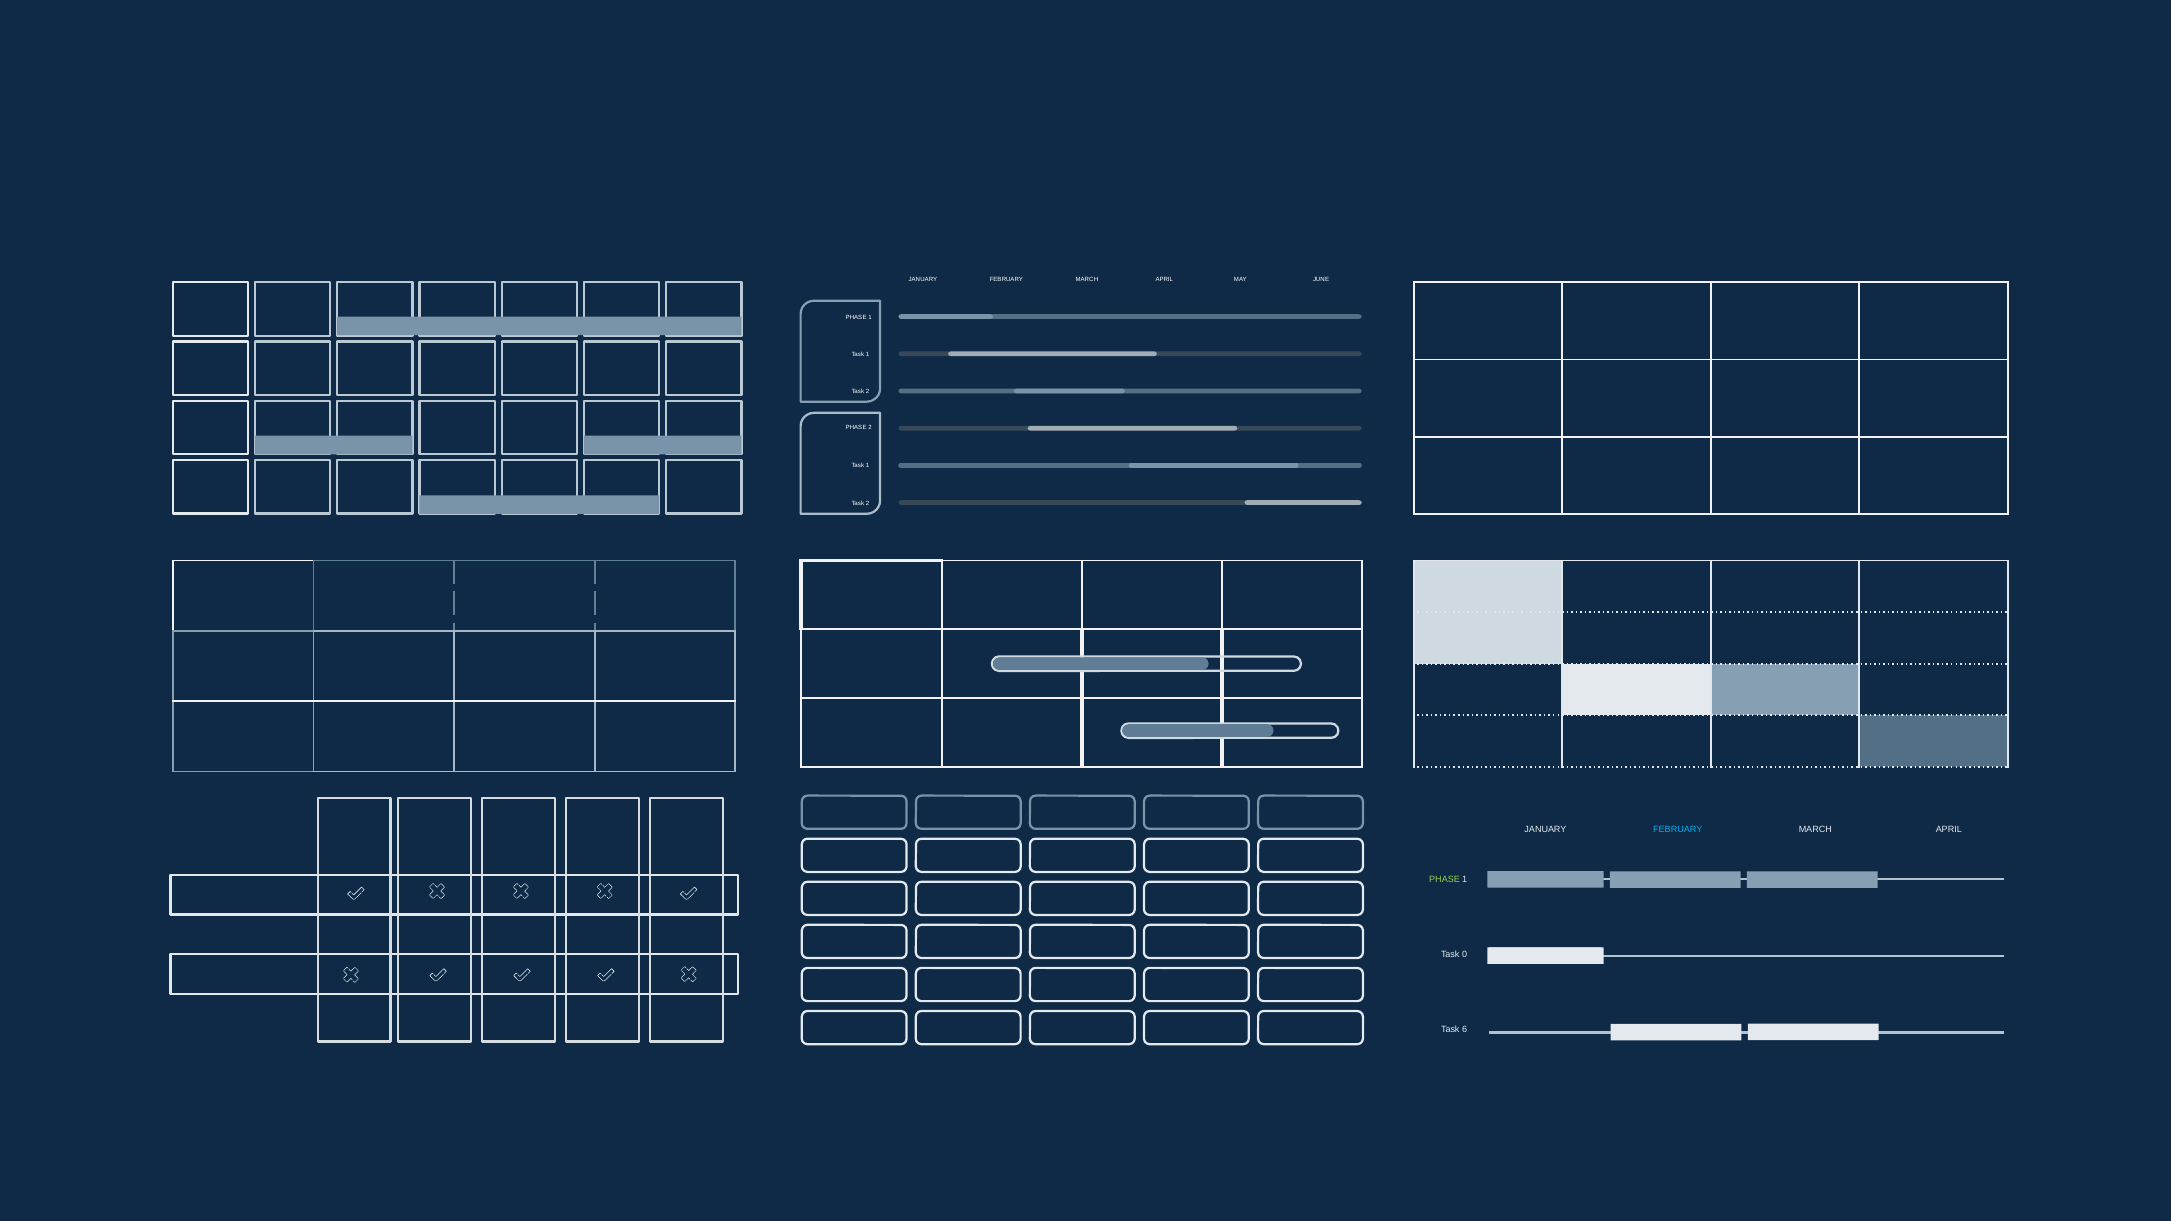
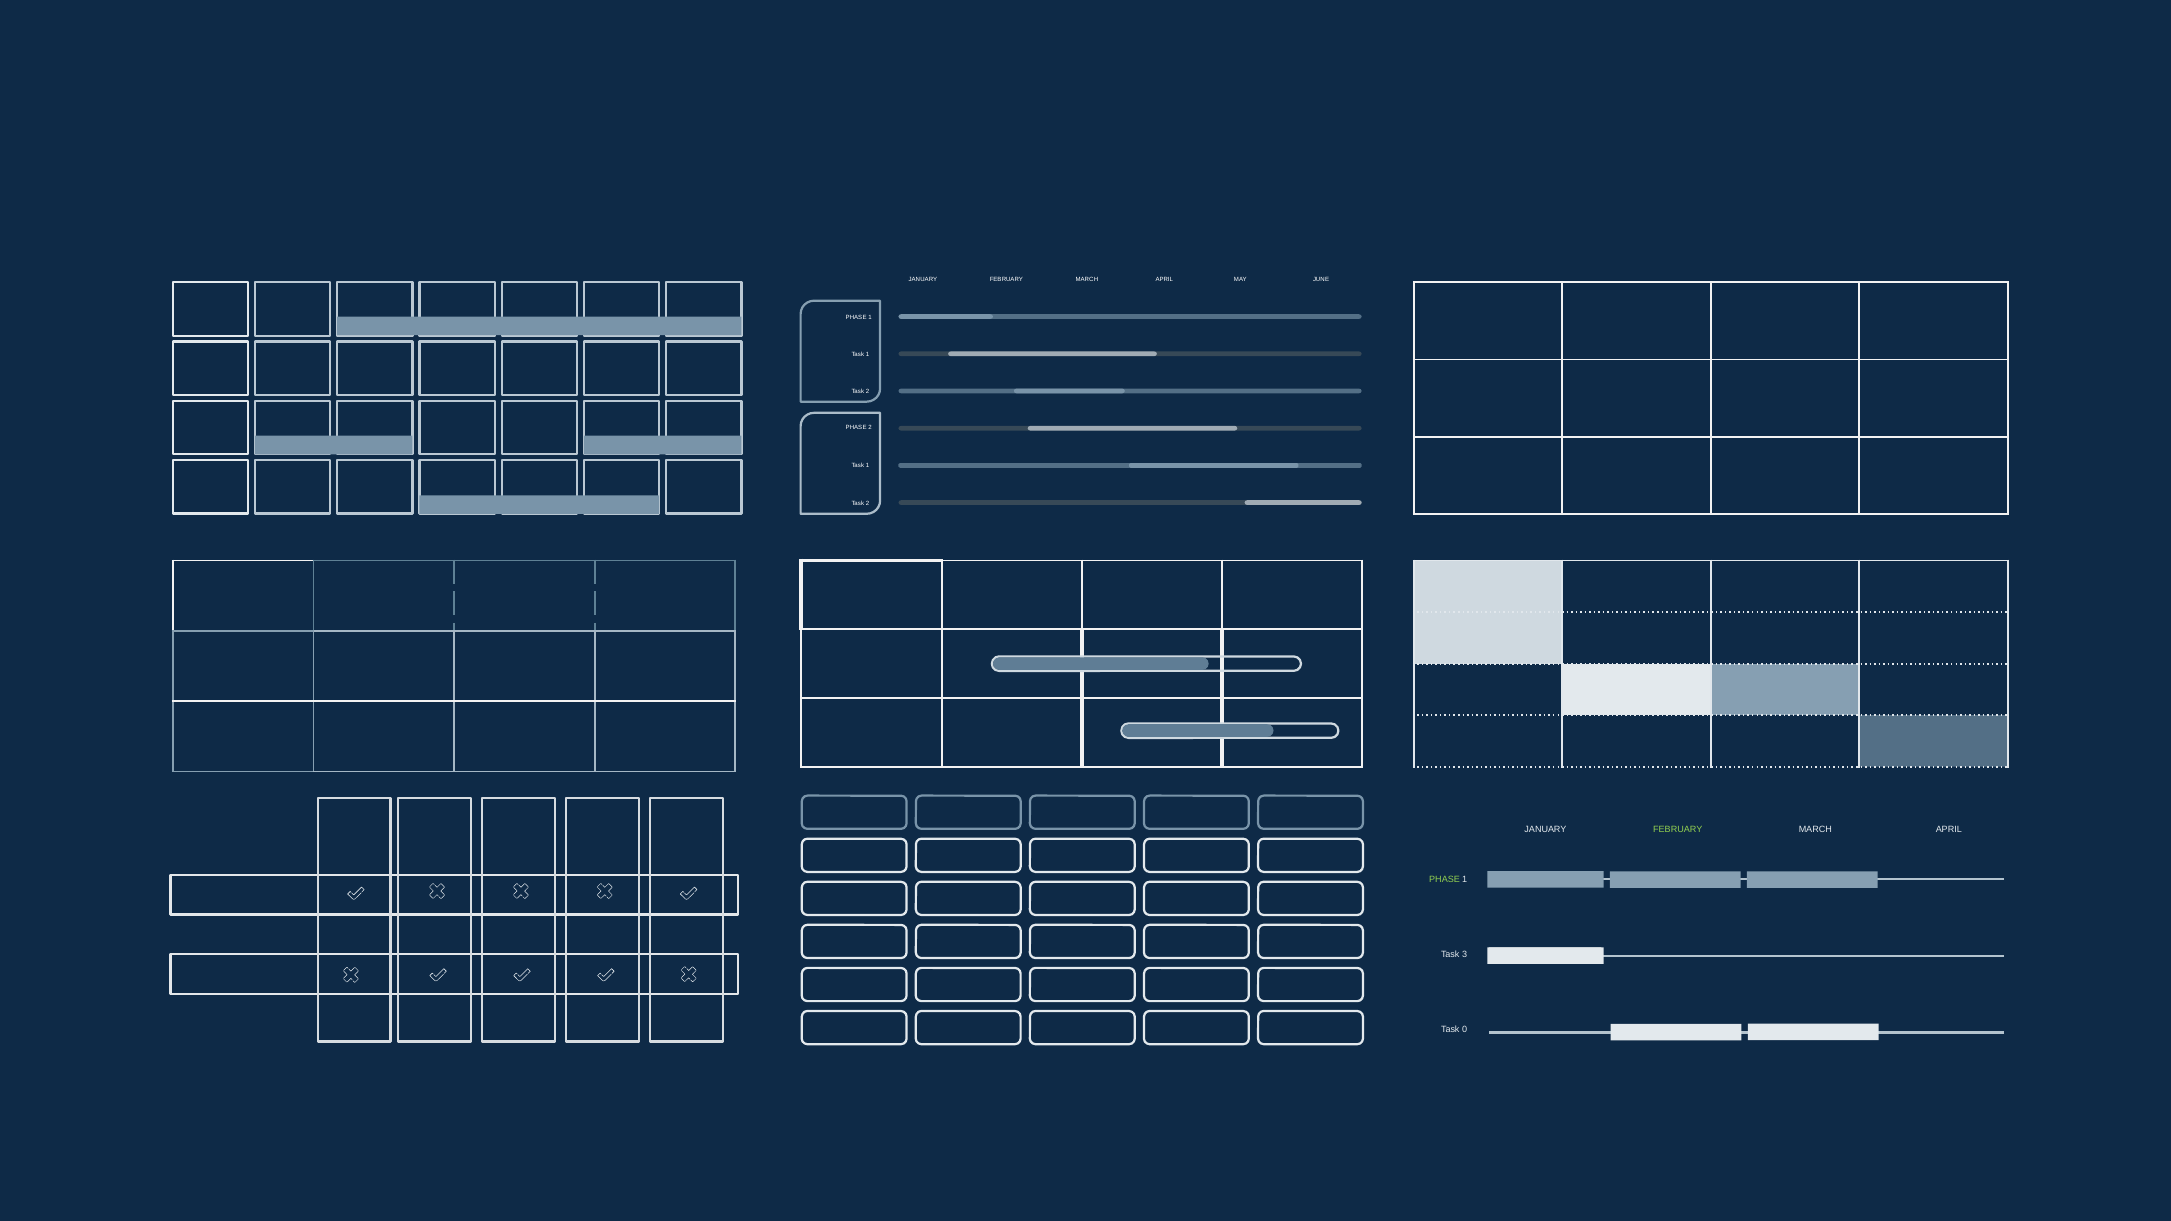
FEBRUARY colour: light blue -> light green (1678, 830)
0: 0 -> 3 (1465, 955)
6: 6 -> 0 (1465, 1030)
